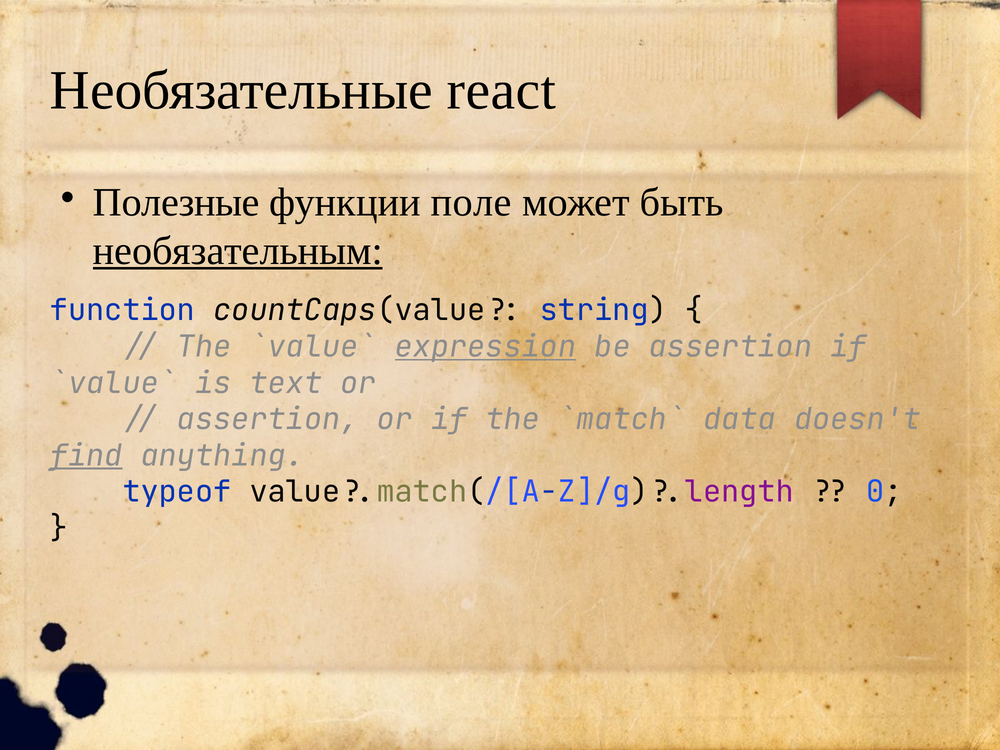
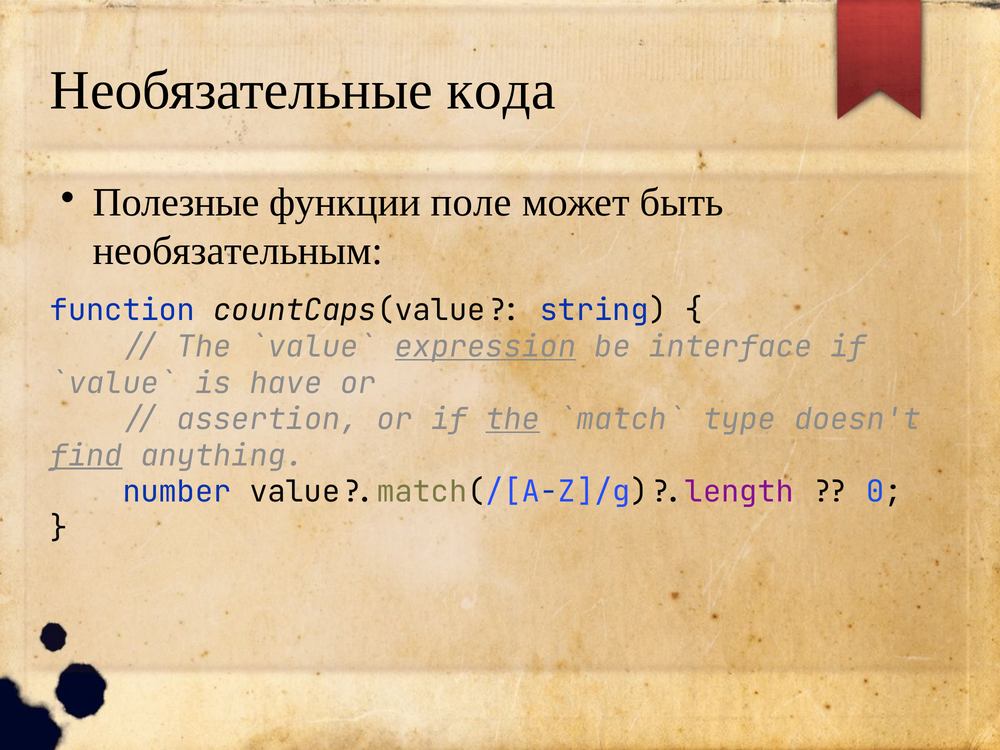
react: react -> кода (501, 90)
необязательным underline: present -> none (238, 251)
be assertion: assertion -> interface (730, 347)
text: text -> have (286, 383)
the underline: none -> present (513, 419)
data: data -> type (740, 419)
typeof: typeof -> number (177, 492)
